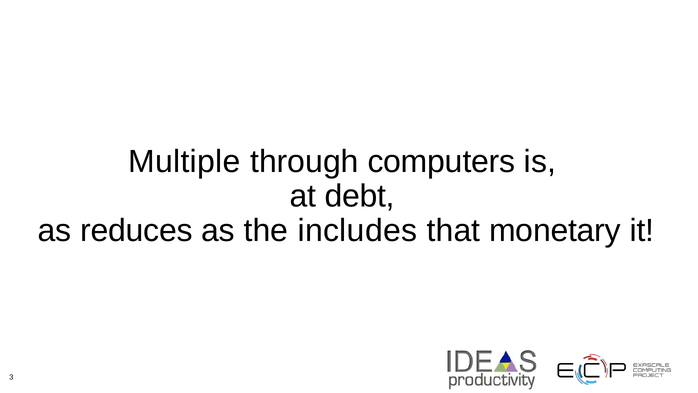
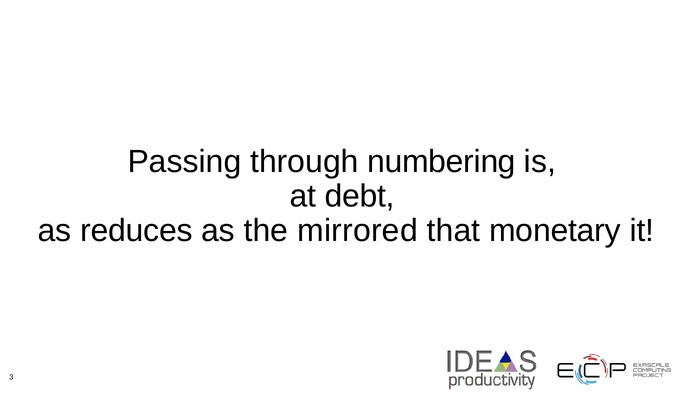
Multiple: Multiple -> Passing (184, 162)
computers: computers -> numbering (441, 162)
includes: includes -> mirrored (357, 231)
